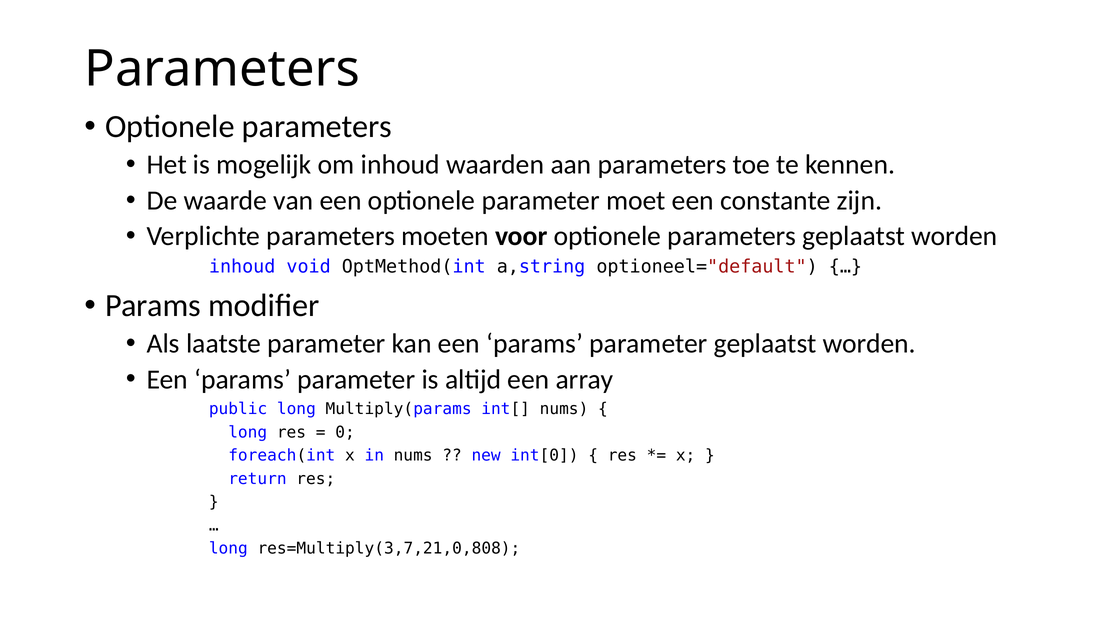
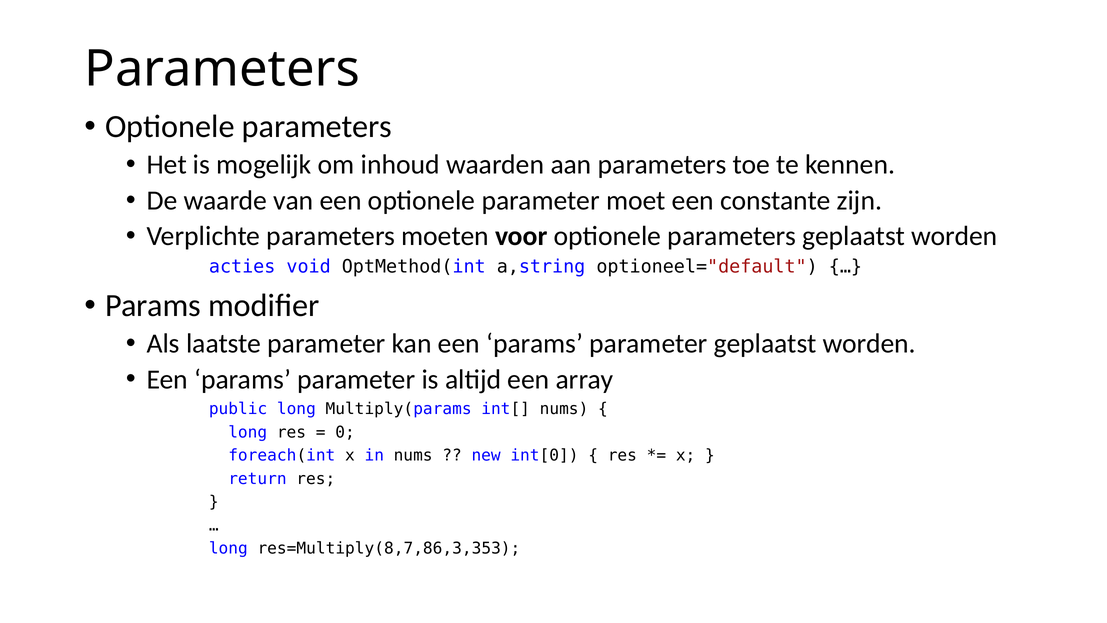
inhoud: inhoud -> acties (242, 267)
res=Multiply(3,7,21,0,808: res=Multiply(3,7,21,0,808 -> res=Multiply(8,7,86,3,353 (389, 548)
